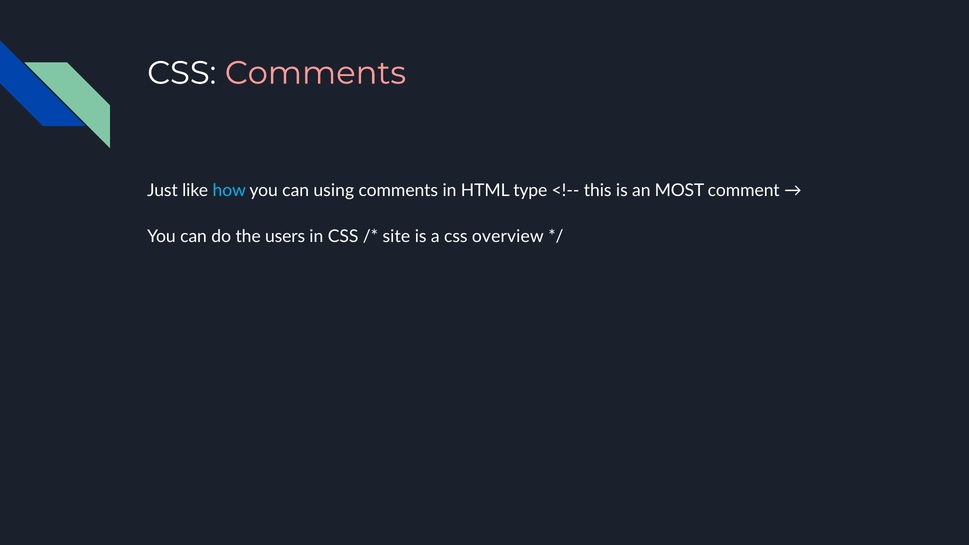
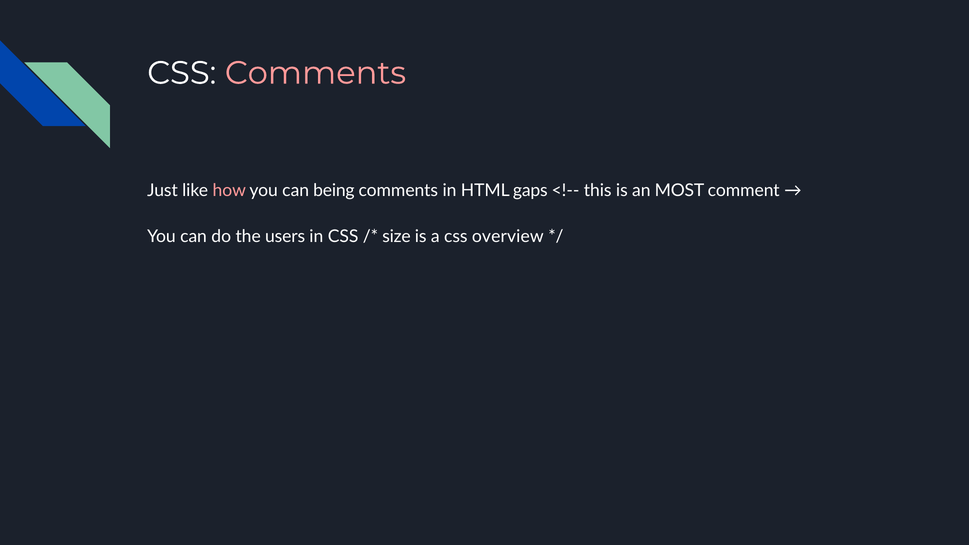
how colour: light blue -> pink (229, 191)
using: using -> being (334, 191)
type: type -> gaps (530, 191)
site: site -> size (396, 236)
